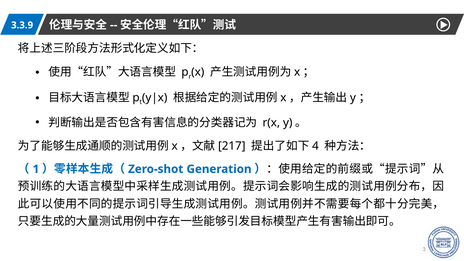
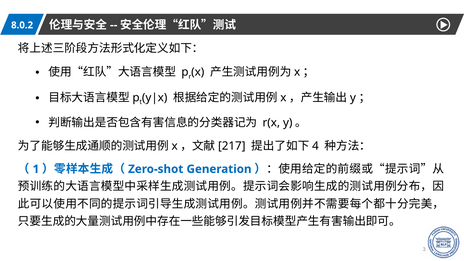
3.3.9: 3.3.9 -> 8.0.2 (22, 25)
